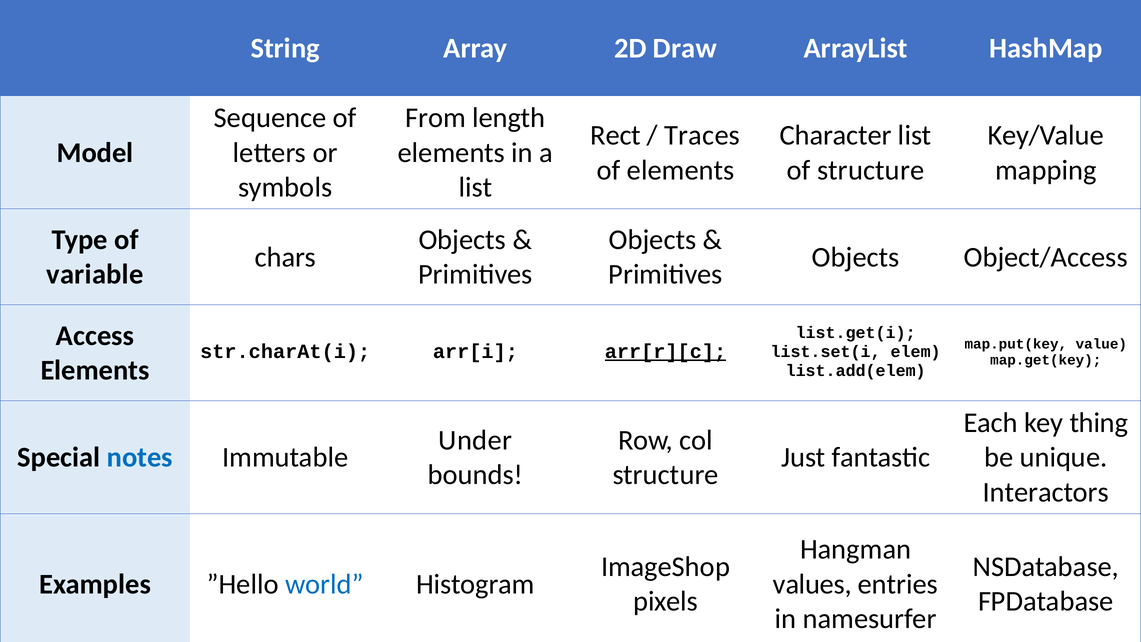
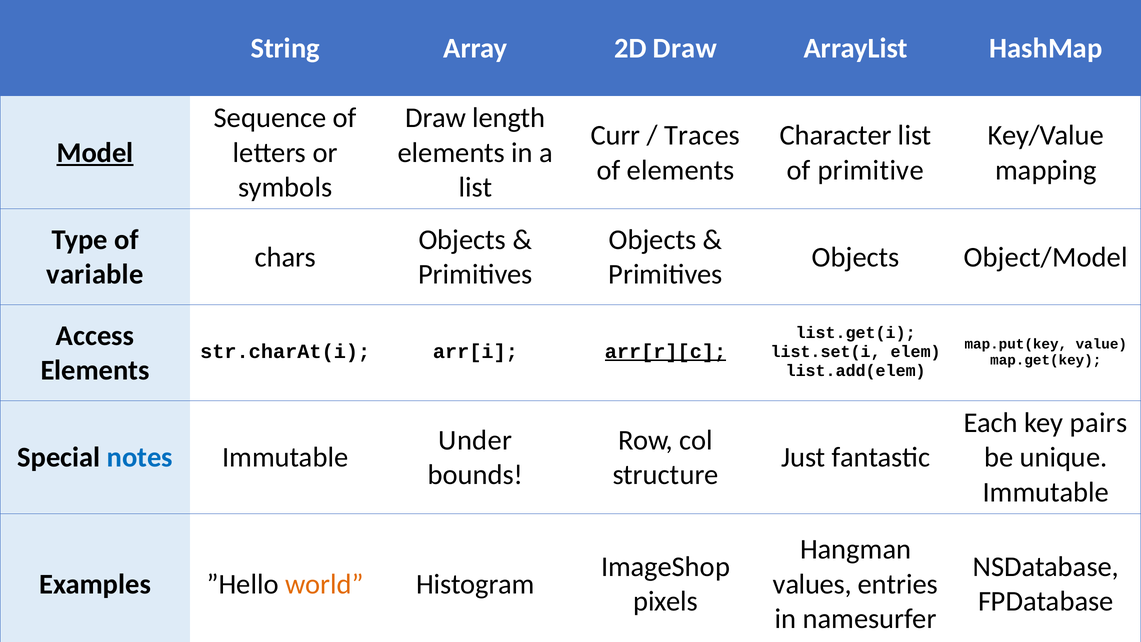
From: From -> Draw (436, 118)
Rect: Rect -> Curr (616, 135)
Model underline: none -> present (95, 153)
of structure: structure -> primitive (871, 170)
Object/Access: Object/Access -> Object/Model (1046, 257)
thing: thing -> pairs (1099, 423)
Interactors: Interactors -> Immutable (1046, 492)
world colour: blue -> orange (324, 584)
